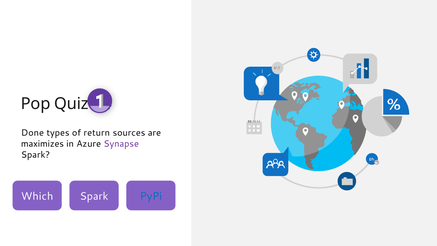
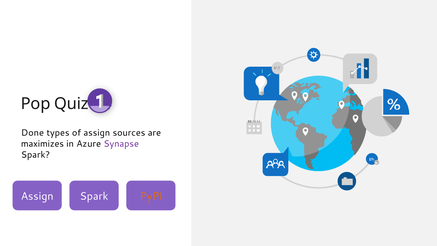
of return: return -> assign (97, 133)
Which: Which -> Assign (37, 196)
PyPi colour: blue -> orange (151, 196)
